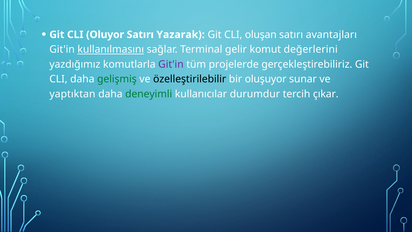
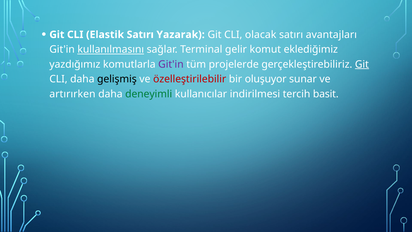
Oluyor: Oluyor -> Elastik (105, 35)
oluşan: oluşan -> olacak (261, 35)
değerlerini: değerlerini -> eklediğimiz (311, 49)
Git underline: none -> present (362, 64)
gelişmiş colour: green -> black (117, 79)
özelleştirilebilir colour: black -> red (190, 79)
yaptıktan: yaptıktan -> artırırken (72, 94)
durumdur: durumdur -> indirilmesi (255, 94)
çıkar: çıkar -> basit (326, 94)
